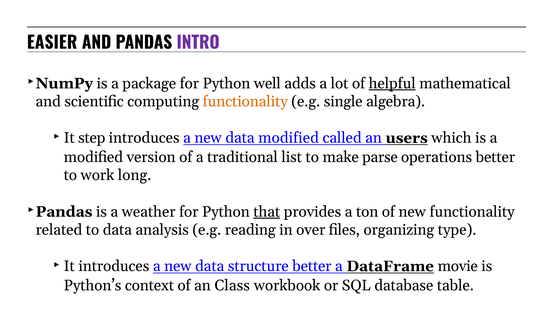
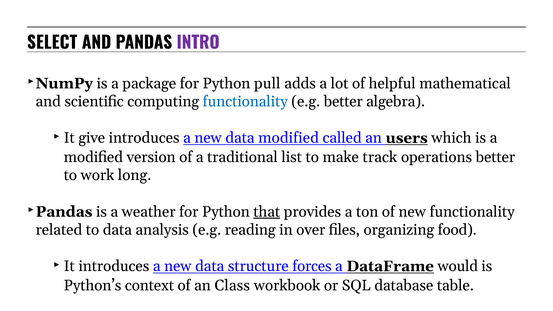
EASIER: EASIER -> SELECT (52, 43)
well: well -> pull (267, 83)
helpful underline: present -> none (392, 83)
functionality colour: orange -> blue (245, 101)
e.g single: single -> better (343, 101)
step: step -> give (92, 138)
parse: parse -> track (380, 157)
type: type -> food (457, 230)
structure better: better -> forces (312, 266)
movie: movie -> would (458, 266)
